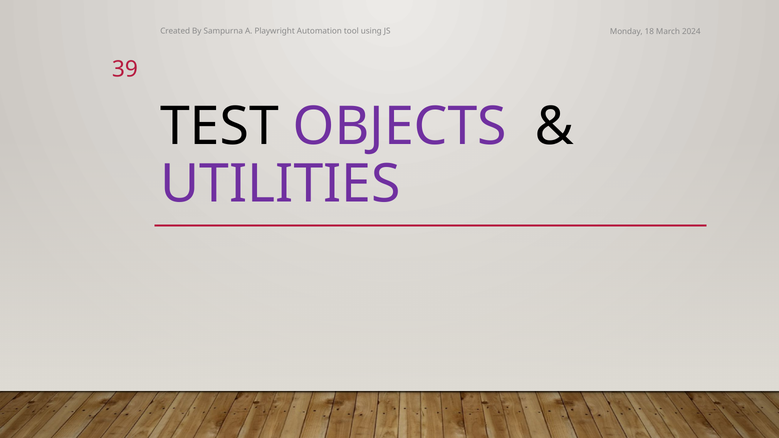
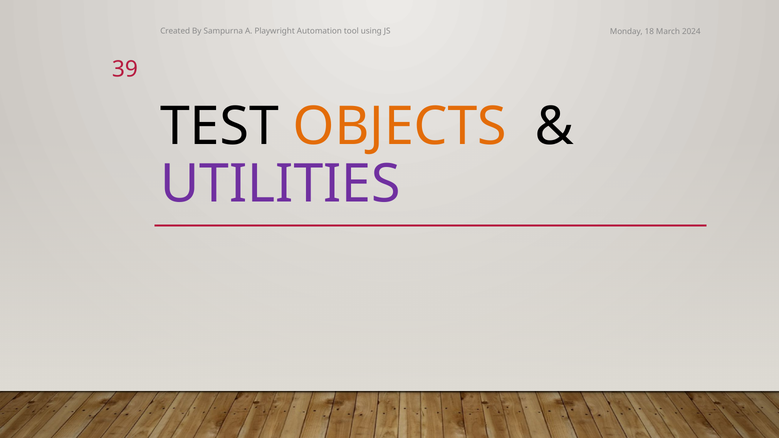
OBJECTS colour: purple -> orange (400, 127)
